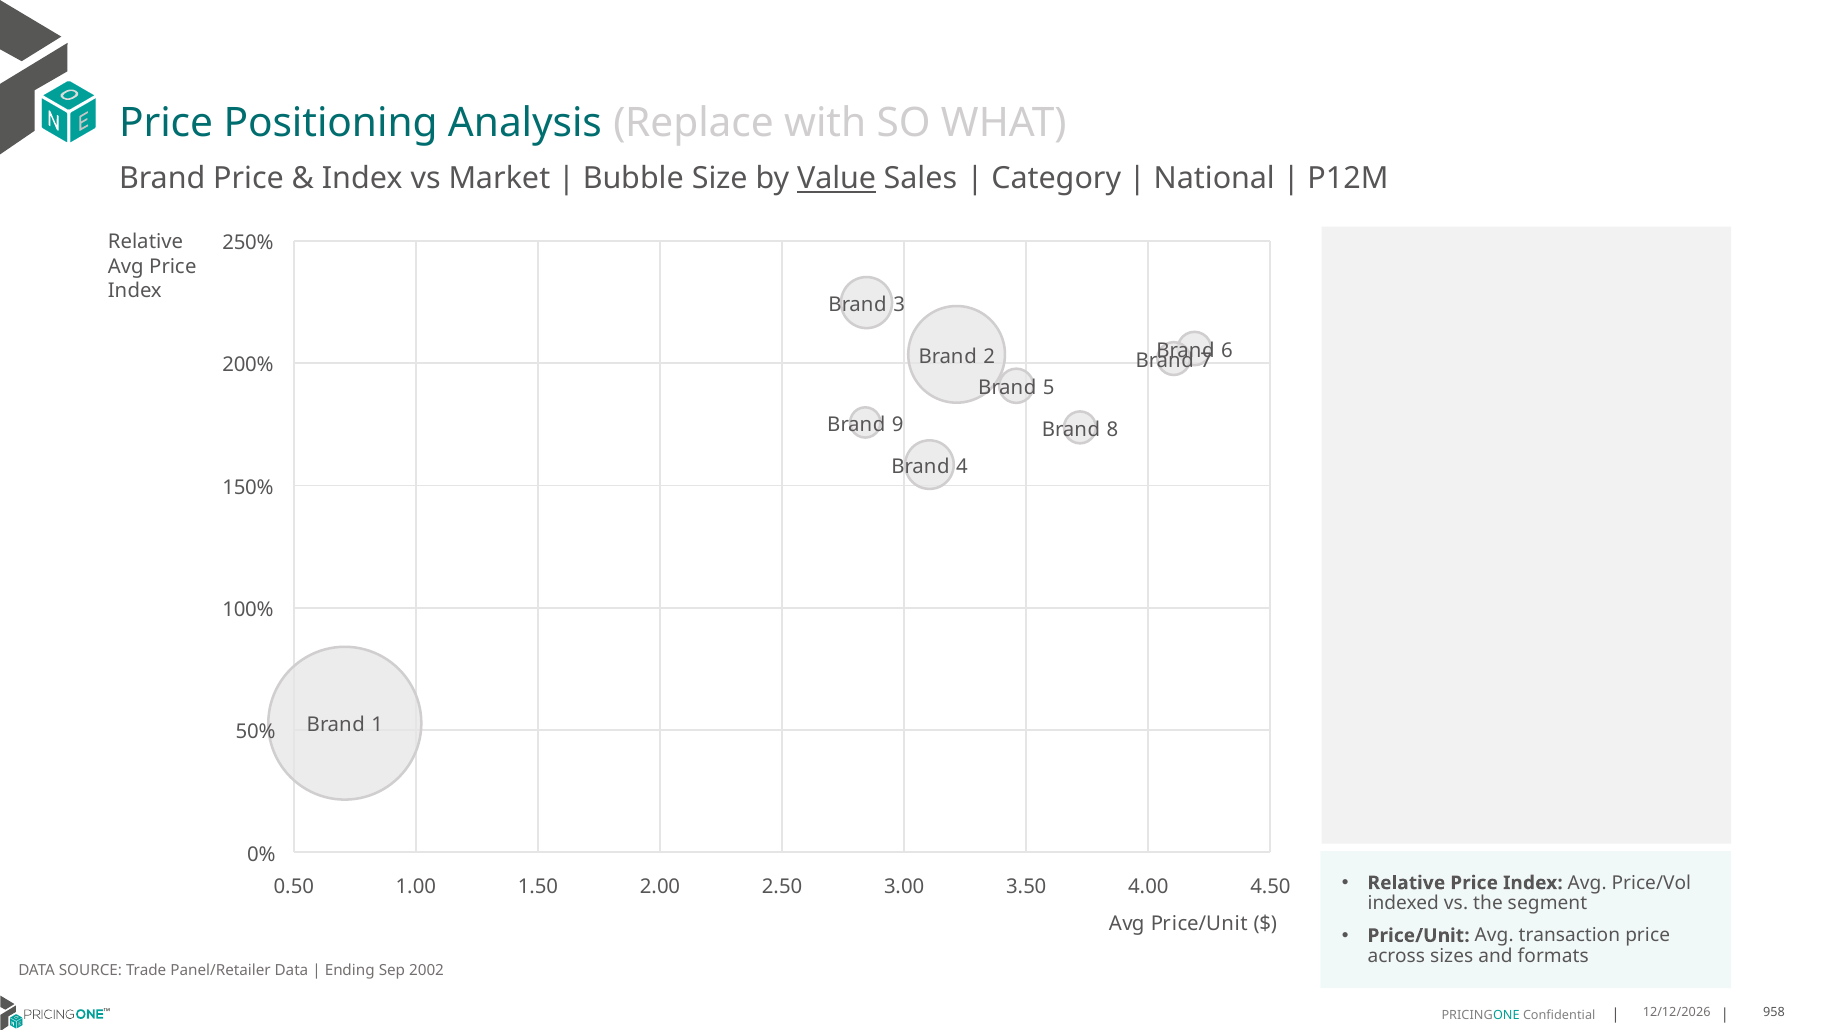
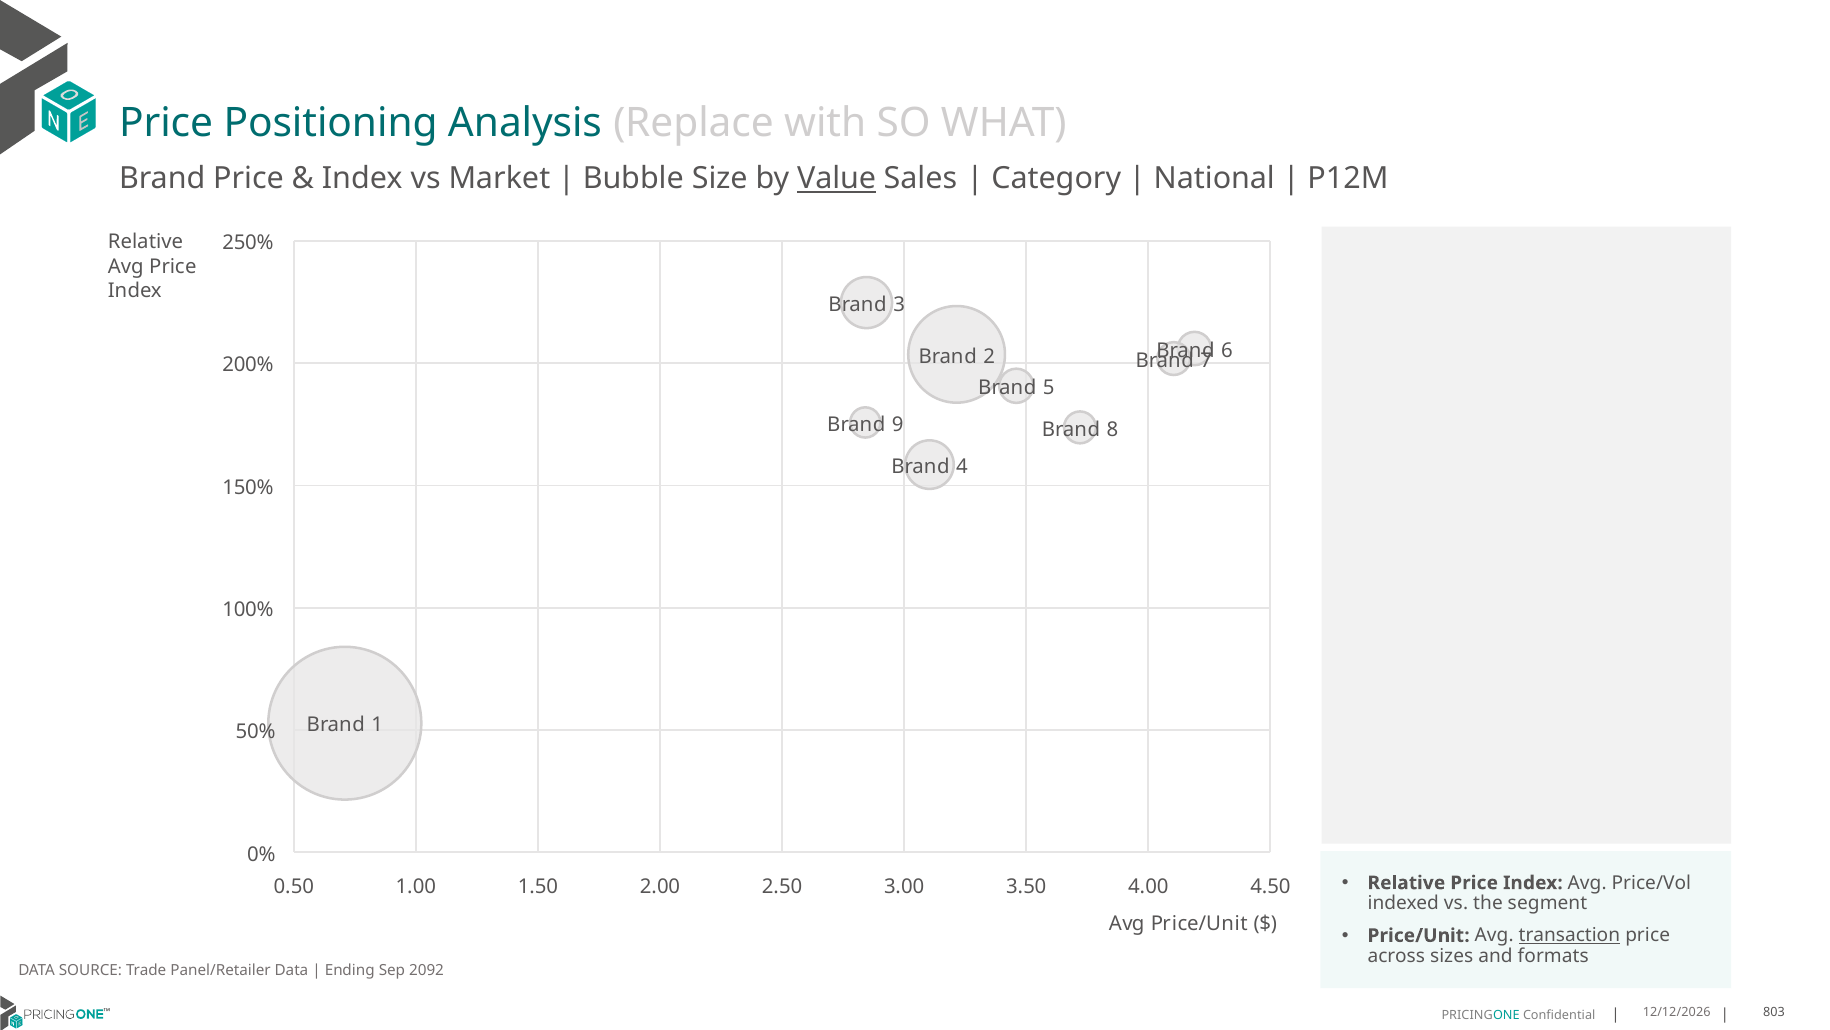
transaction underline: none -> present (1569, 935)
2002: 2002 -> 2092 (427, 970)
958: 958 -> 803 (1774, 1012)
